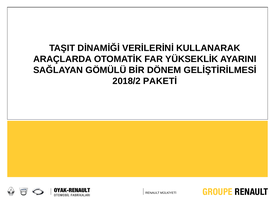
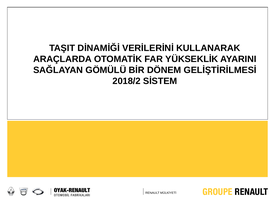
PAKETİ: PAKETİ -> SİSTEM (160, 81)
